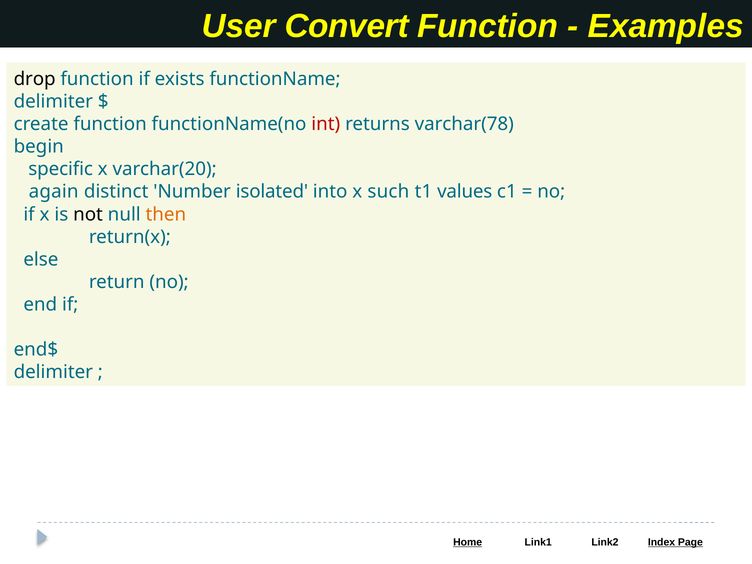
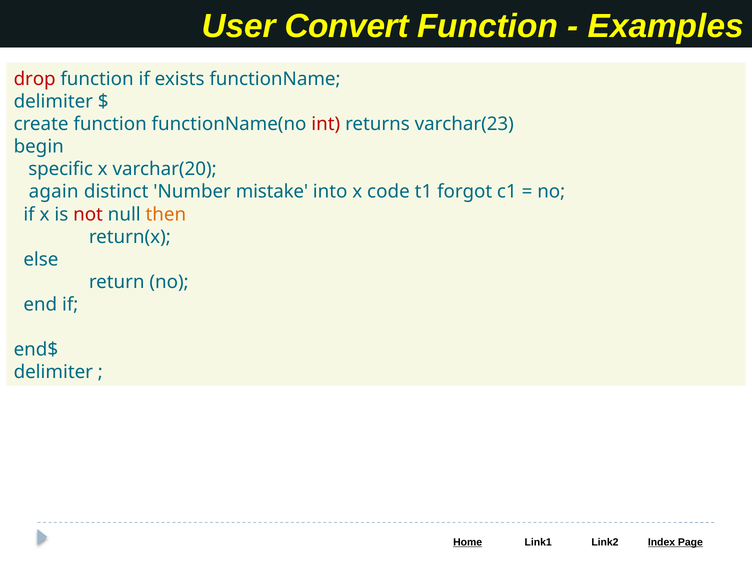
drop colour: black -> red (35, 79)
varchar(78: varchar(78 -> varchar(23 (464, 124)
isolated: isolated -> mistake (272, 192)
such: such -> code (388, 192)
values: values -> forgot (465, 192)
not colour: black -> red (88, 214)
